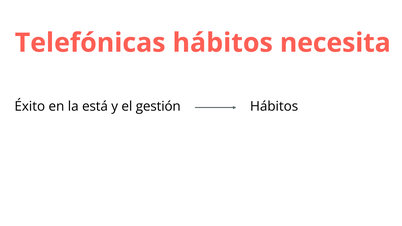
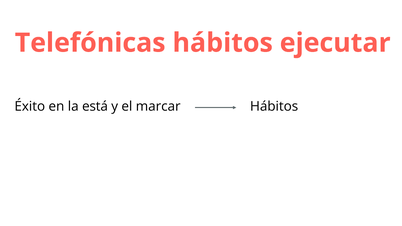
necesita: necesita -> ejecutar (335, 43)
gestión: gestión -> marcar (158, 106)
